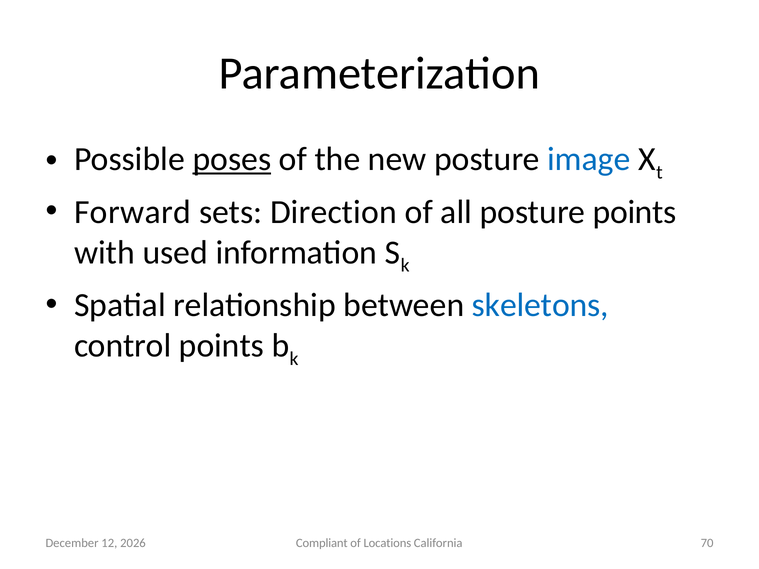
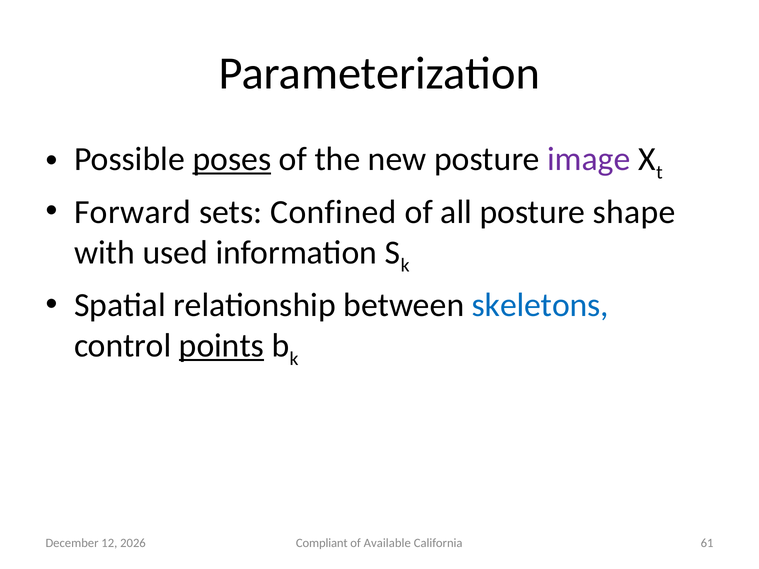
image colour: blue -> purple (589, 159)
Direction: Direction -> Confined (333, 212)
posture points: points -> shape (634, 212)
points underline: none -> present (221, 346)
Locations: Locations -> Available (387, 544)
70: 70 -> 61 (707, 544)
